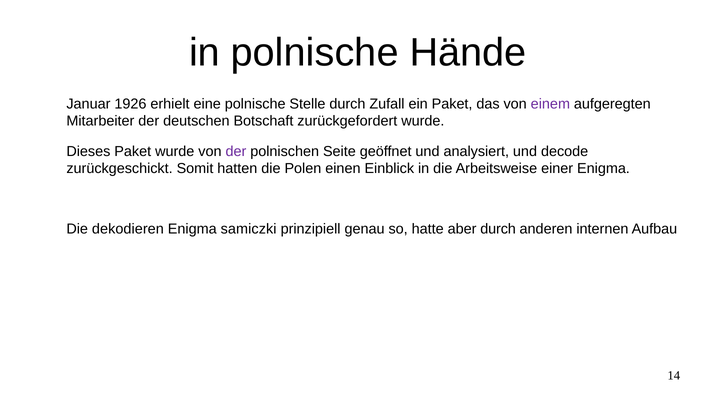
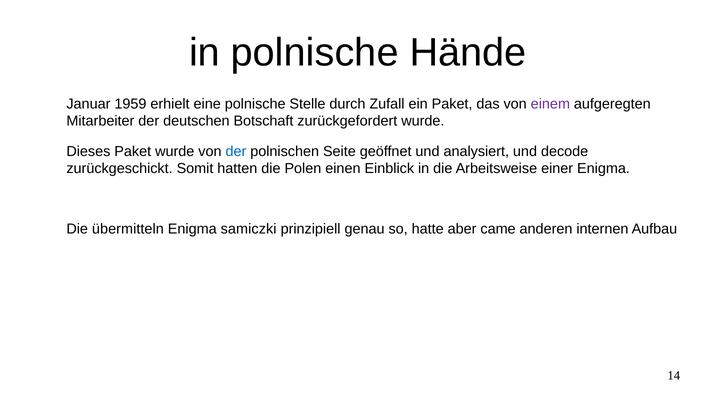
1926: 1926 -> 1959 (130, 104)
der colour: purple -> blue (236, 151)
dekodieren: dekodieren -> übermitteln (128, 229)
aber durch: durch -> came (498, 229)
